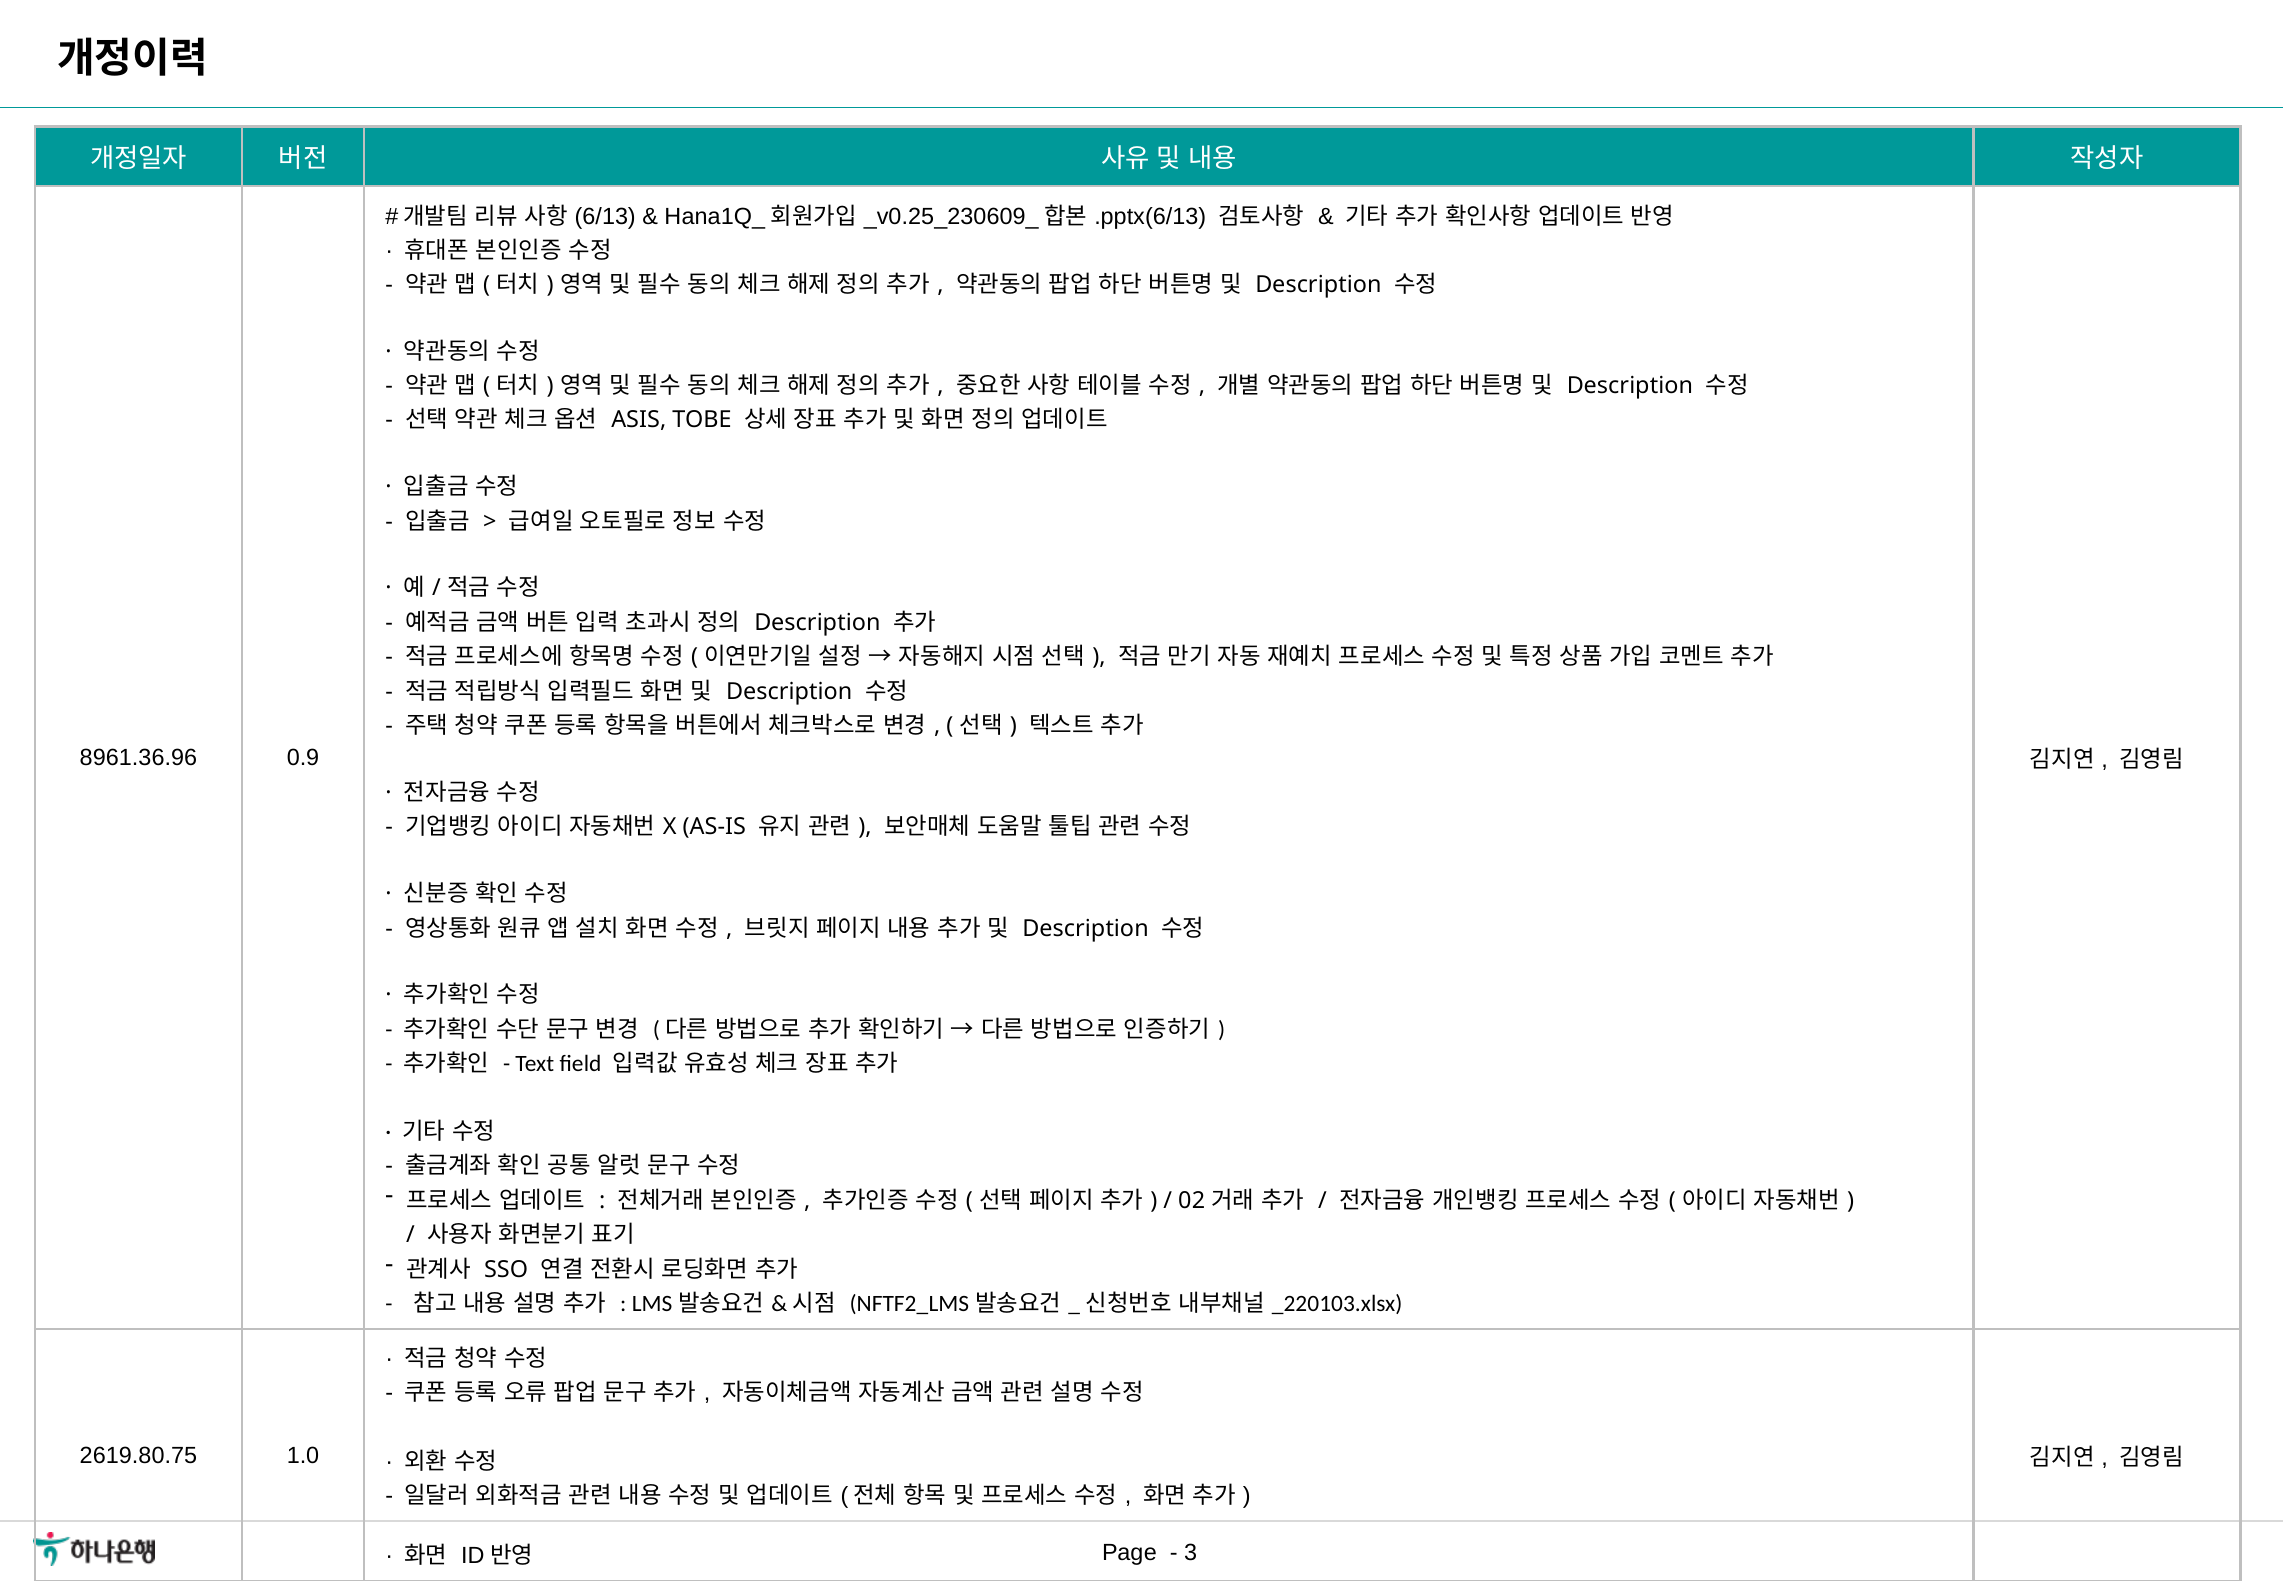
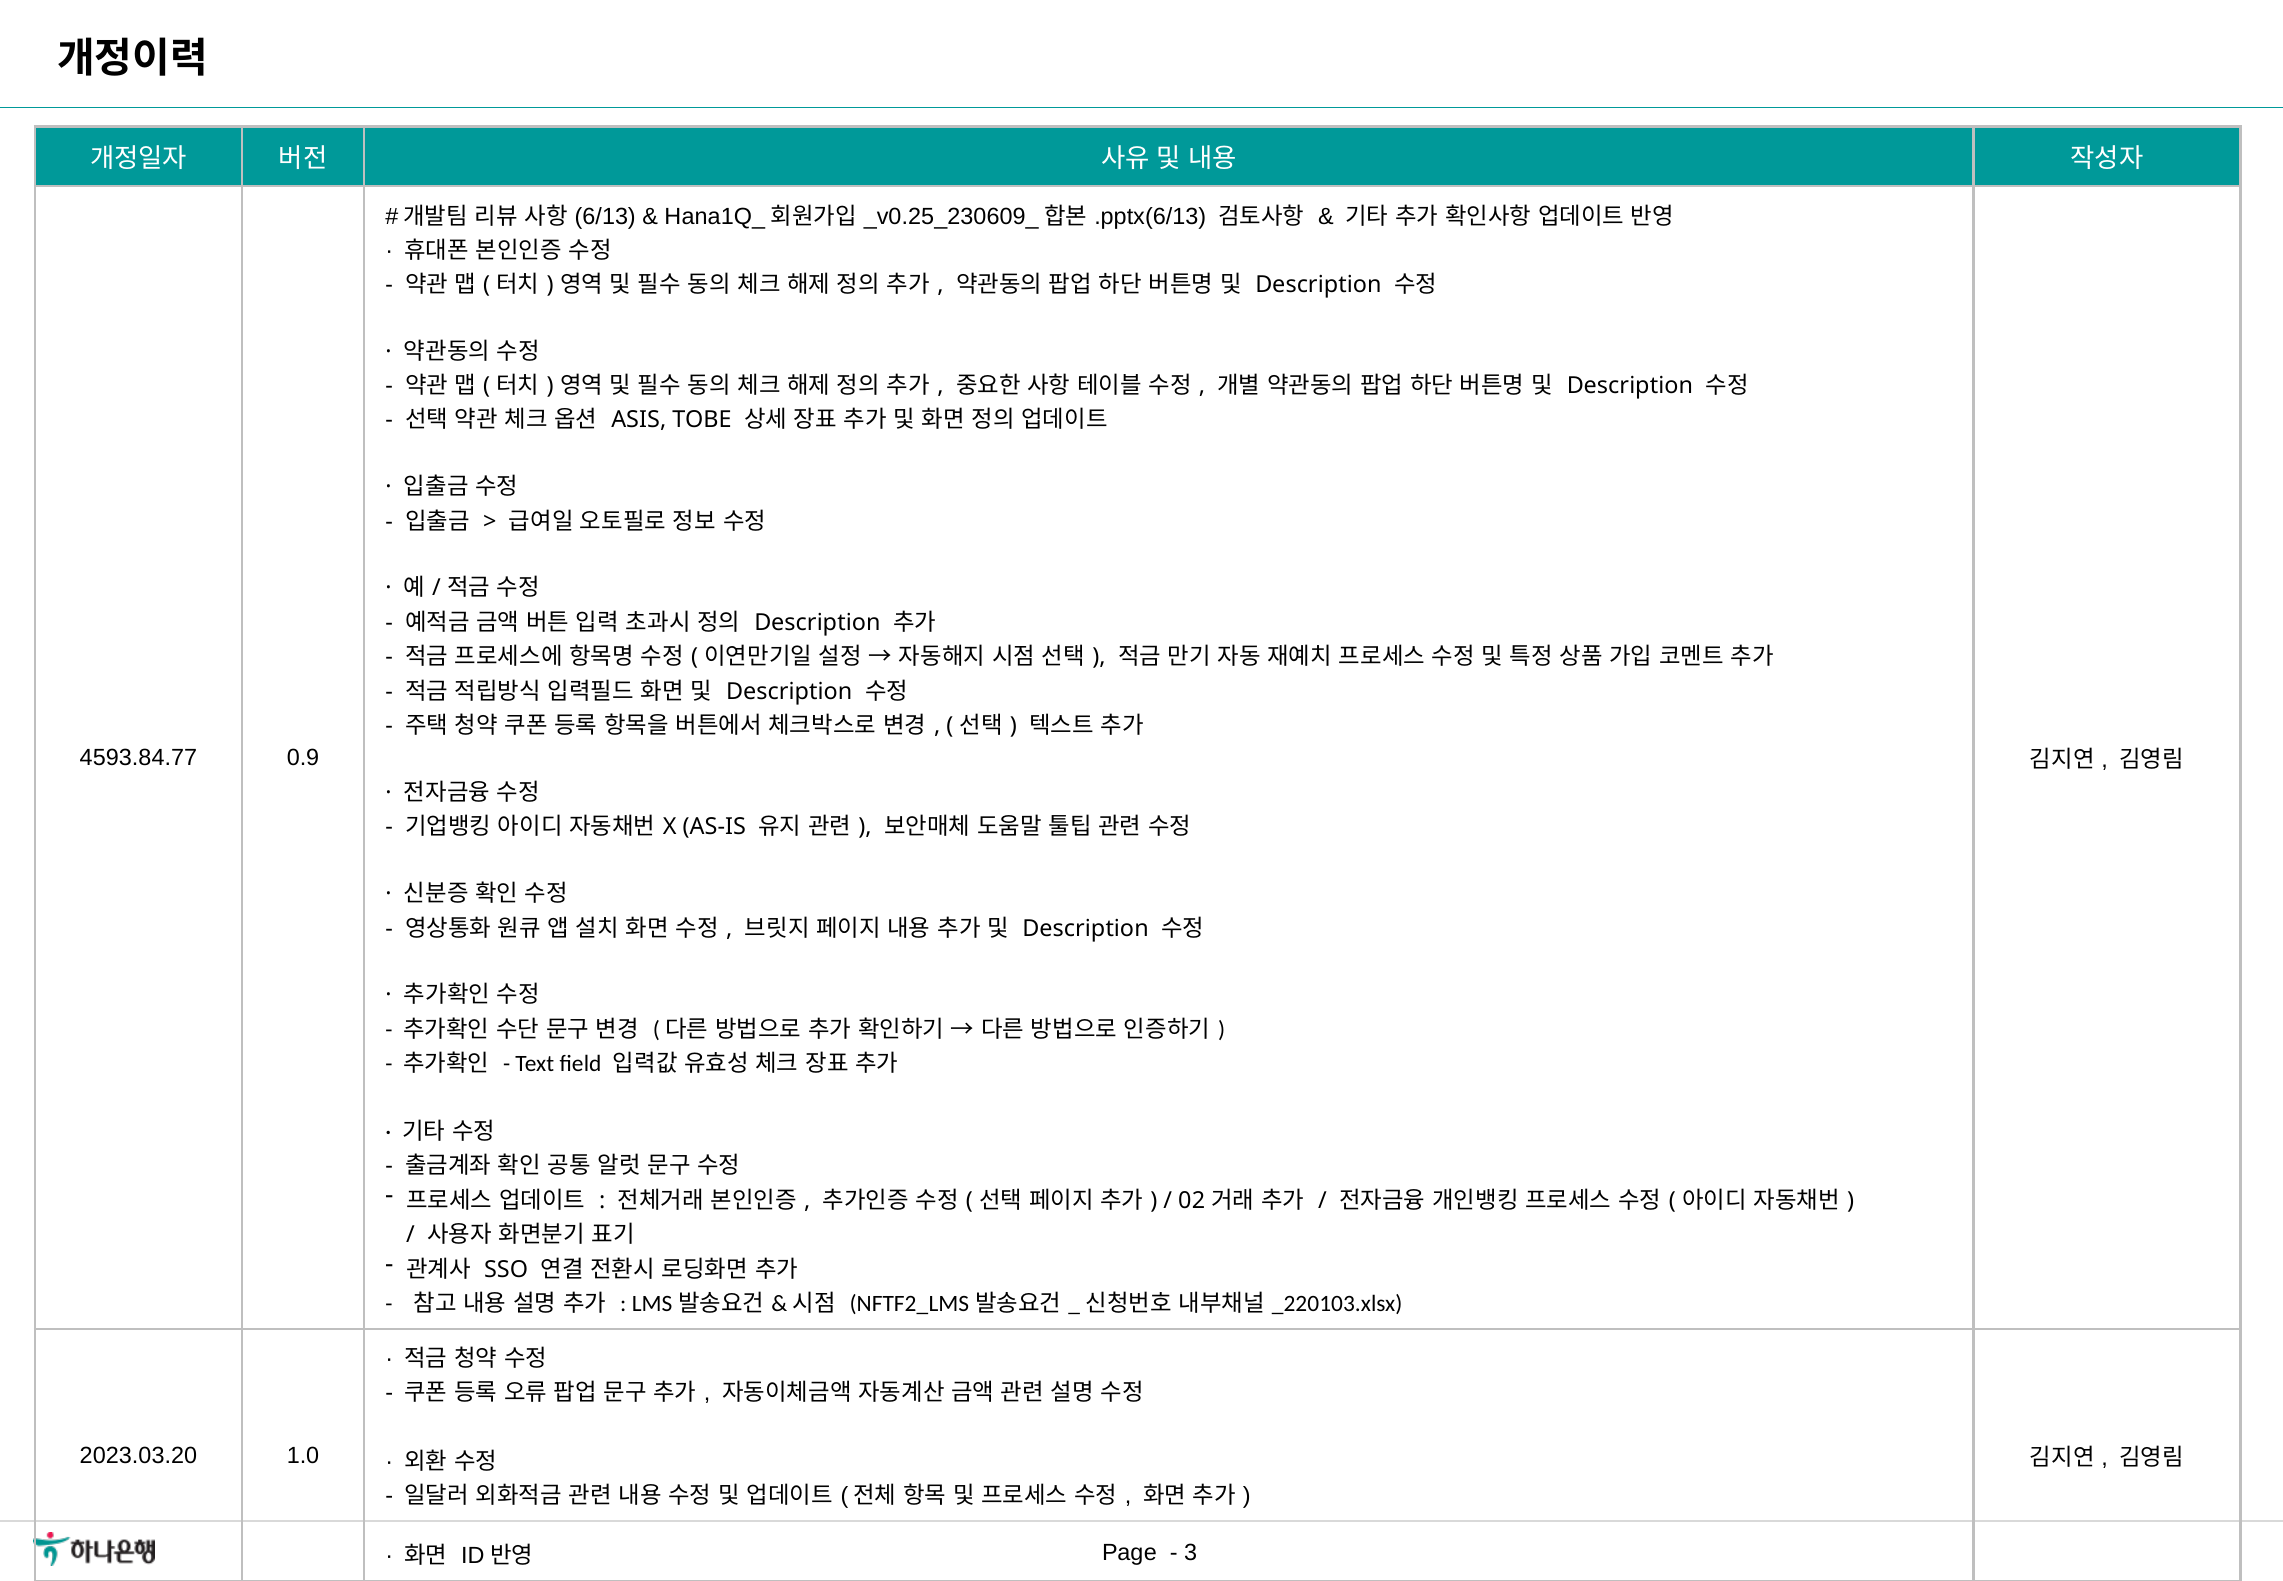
8961.36.96: 8961.36.96 -> 4593.84.77 (138, 758)
2619.80.75: 2619.80.75 -> 2023.03.20 (138, 1455)
